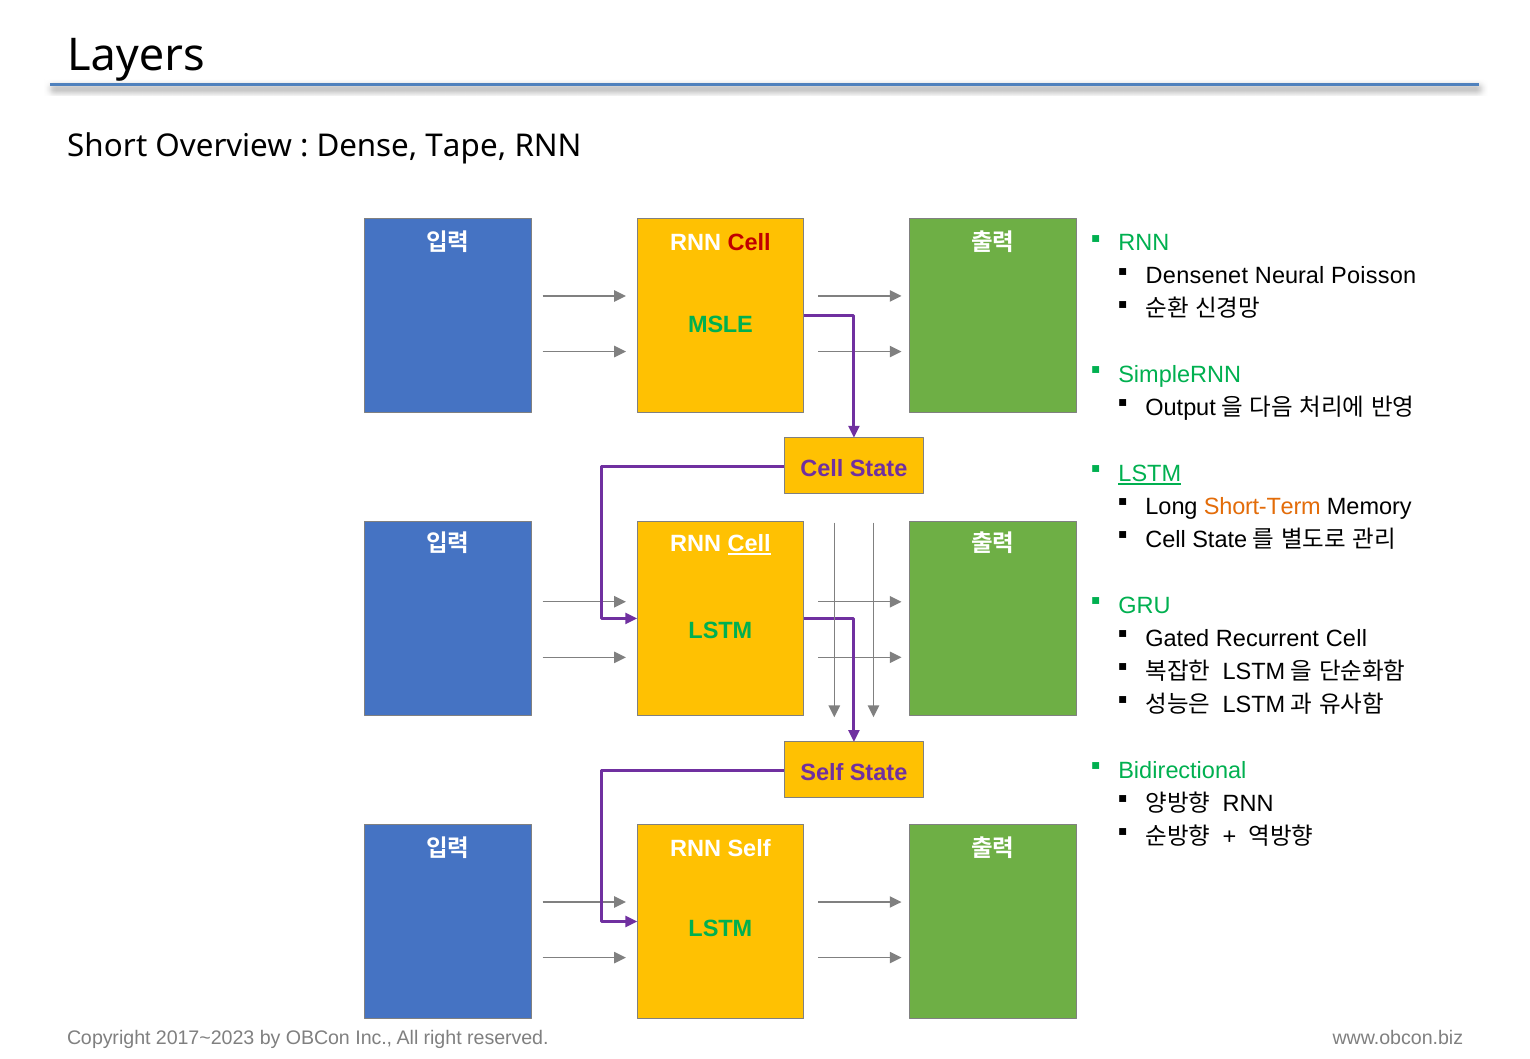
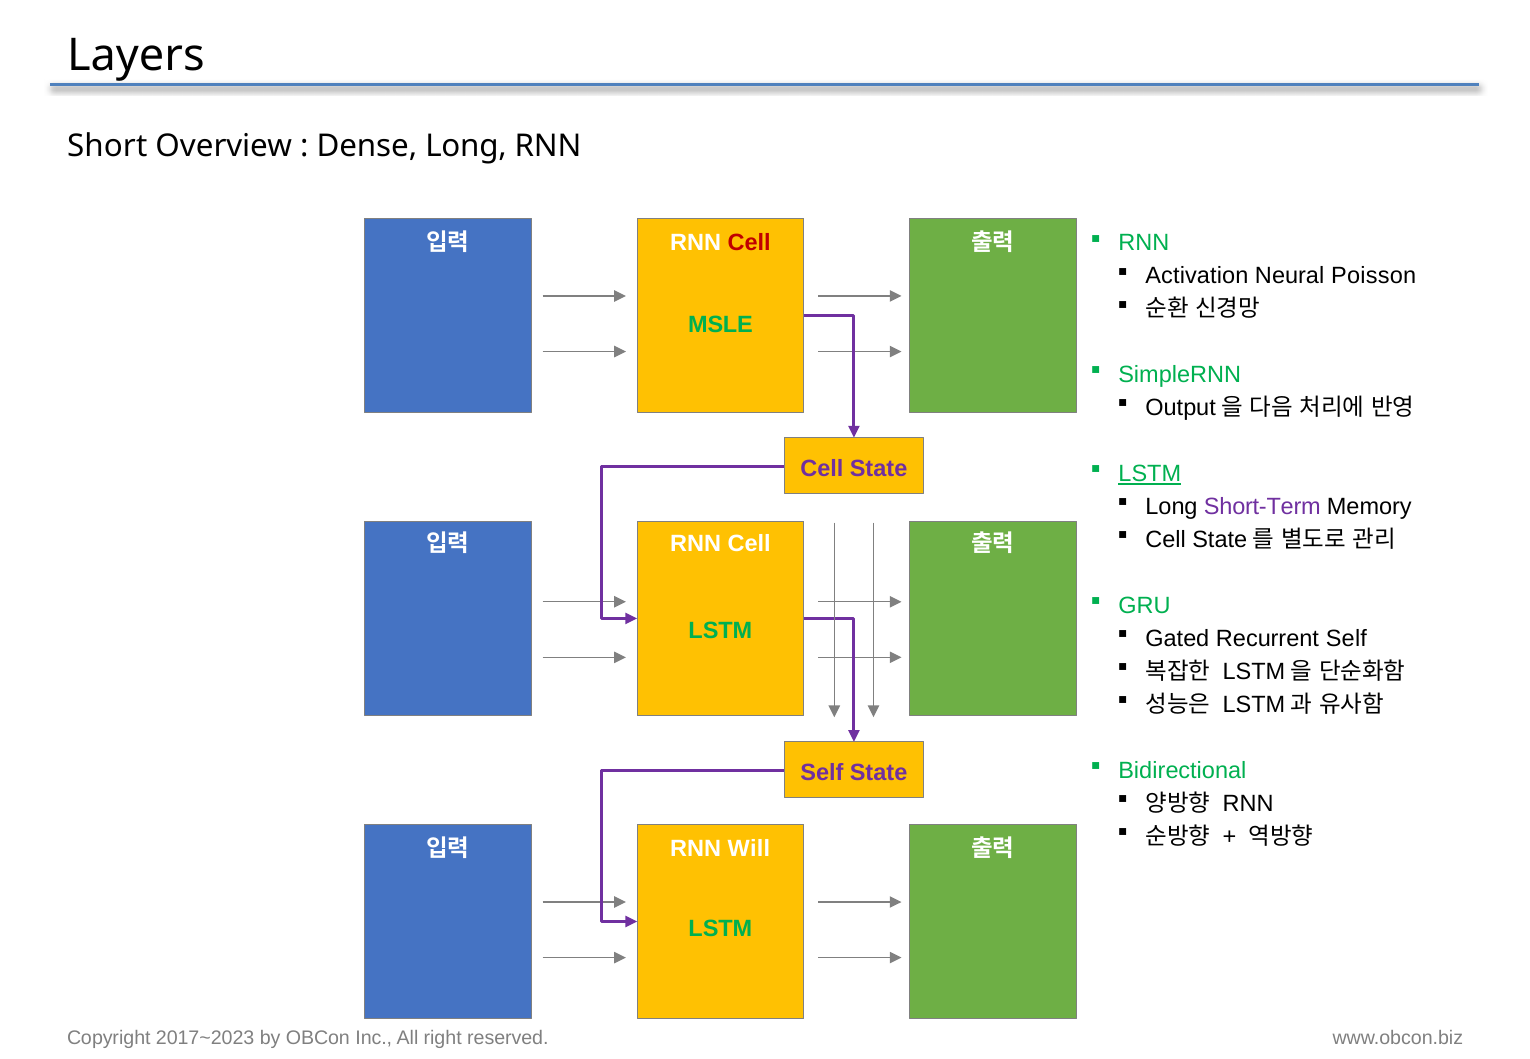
Dense Tape: Tape -> Long (466, 146)
Densenet: Densenet -> Activation (1197, 276)
Short-Term colour: orange -> purple (1262, 507)
Cell underline: present -> none (749, 544)
Recurrent Cell: Cell -> Self (1346, 639)
RNN Self: Self -> Will (749, 849)
